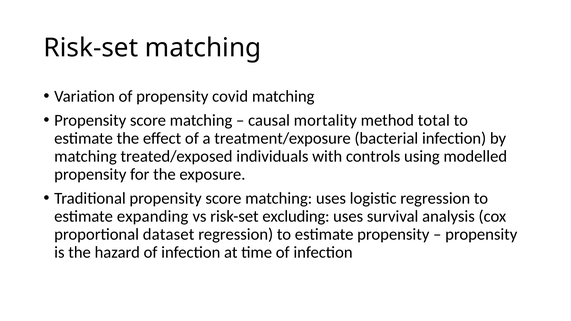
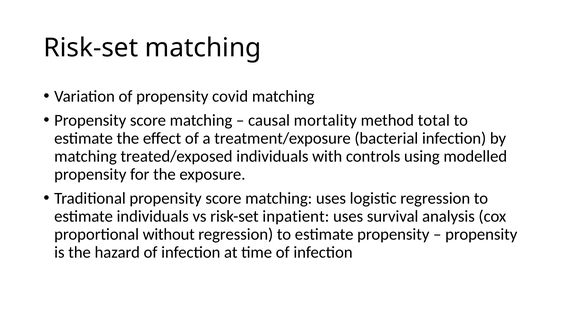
estimate expanding: expanding -> individuals (153, 216)
excluding: excluding -> inpatient (296, 216)
dataset: dataset -> without (169, 234)
